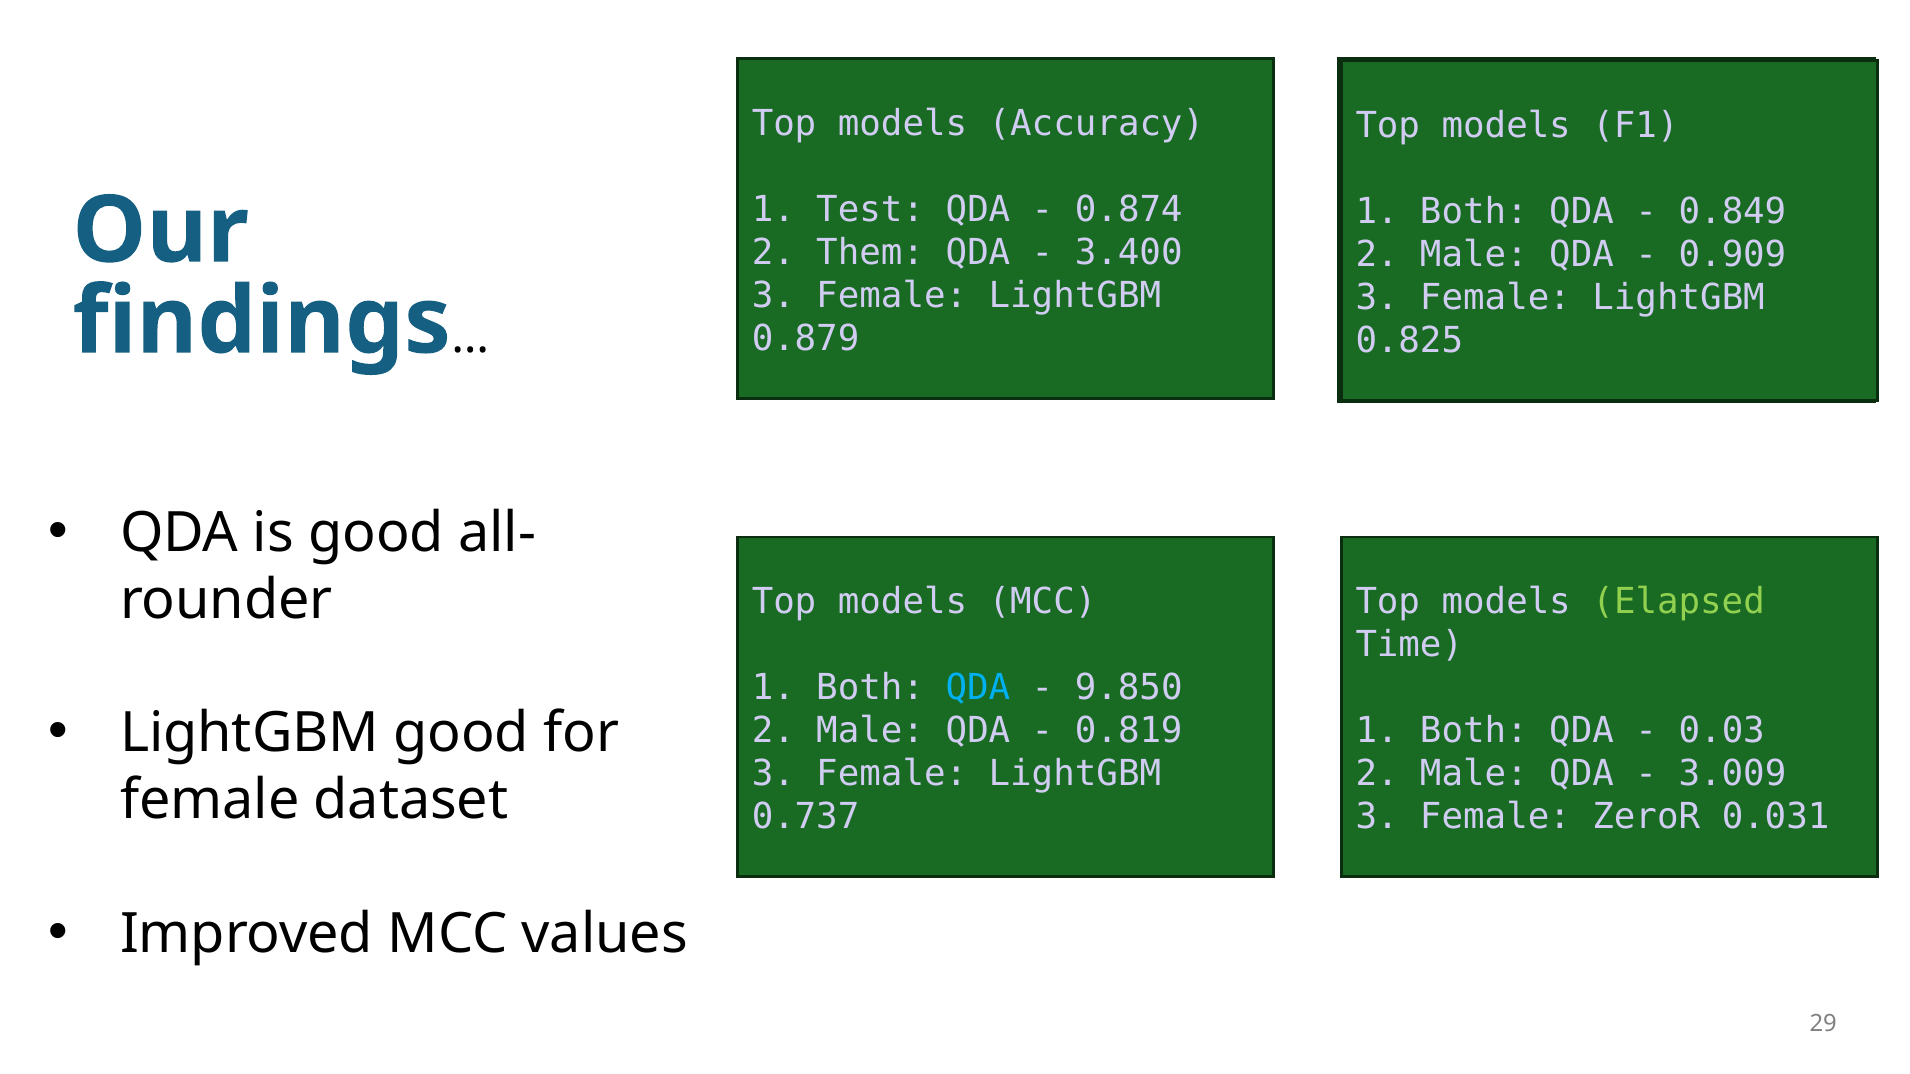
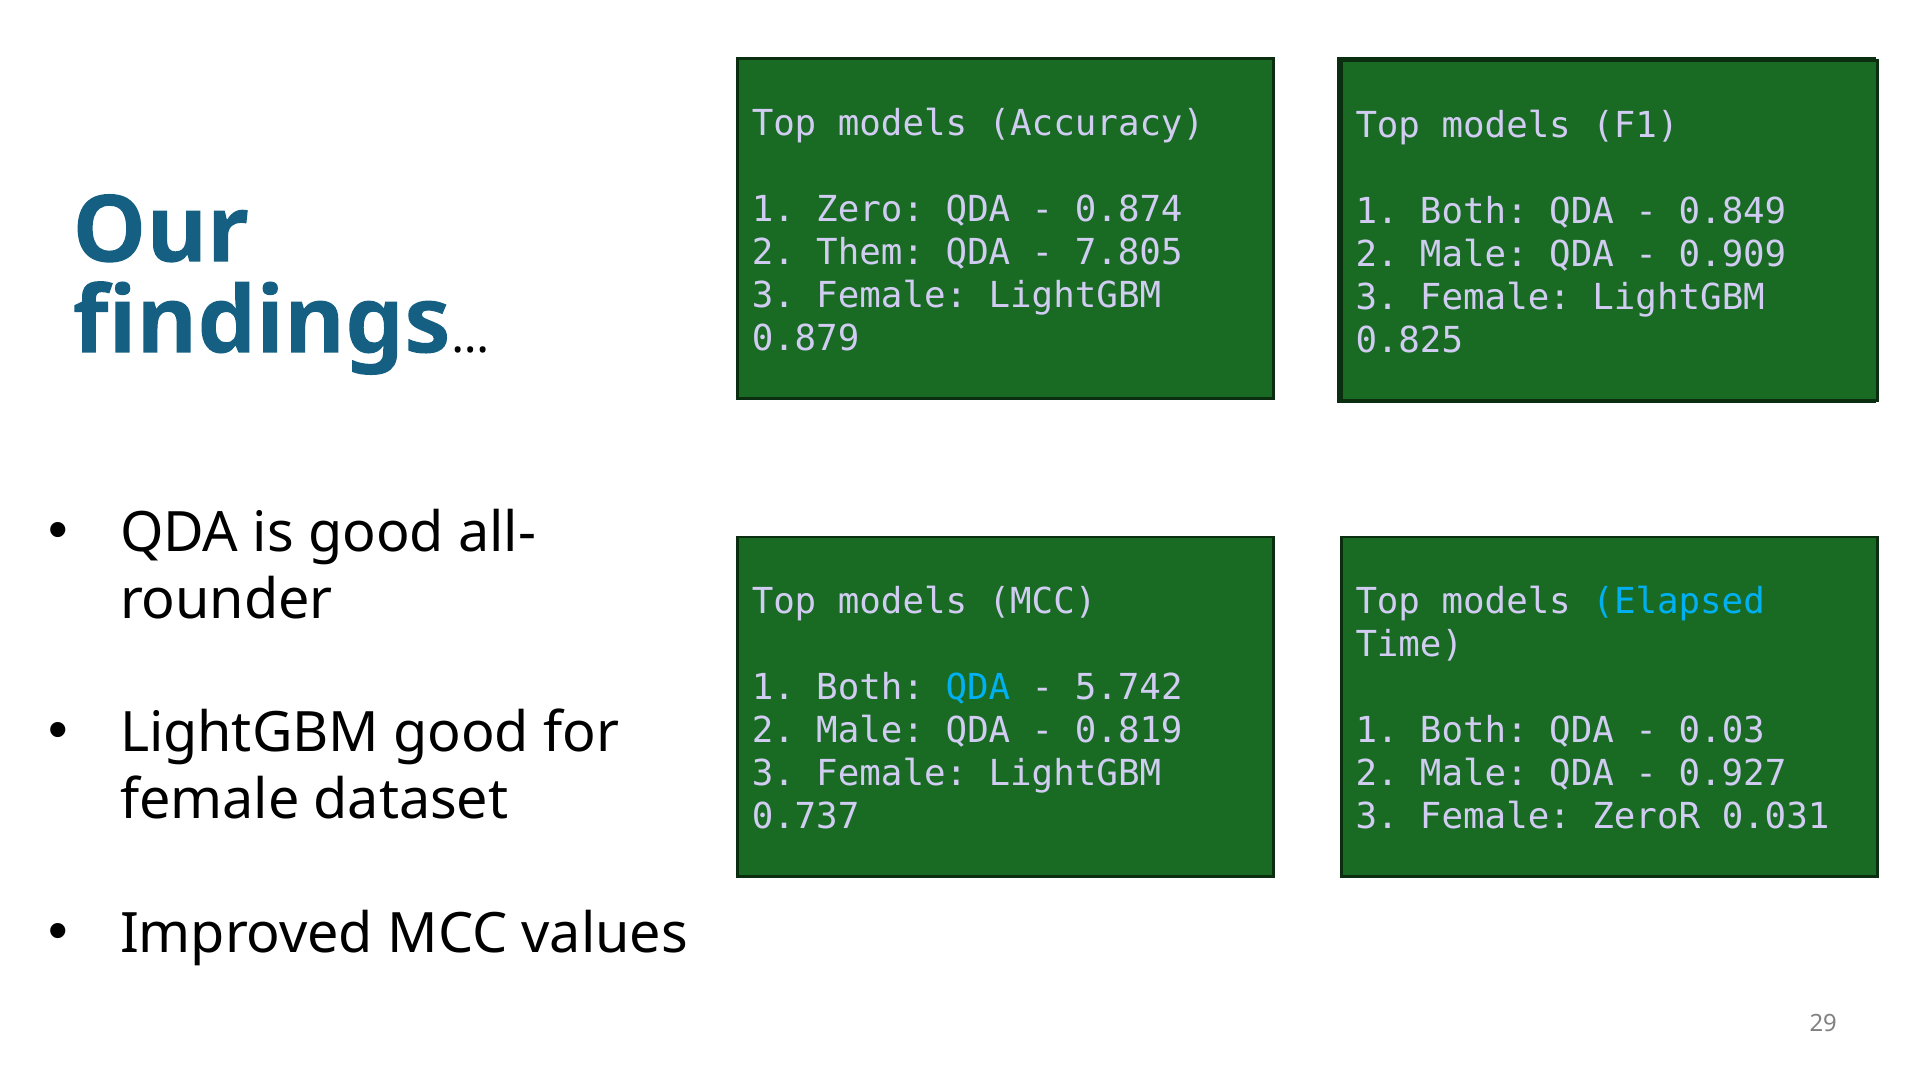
Test: Test -> Zero (870, 210)
3.400: 3.400 -> 7.805 (1129, 253)
Elapsed colour: light green -> light blue (1679, 602)
9.850: 9.850 -> 5.742 (1129, 688)
3.009: 3.009 -> 0.927 (1732, 774)
